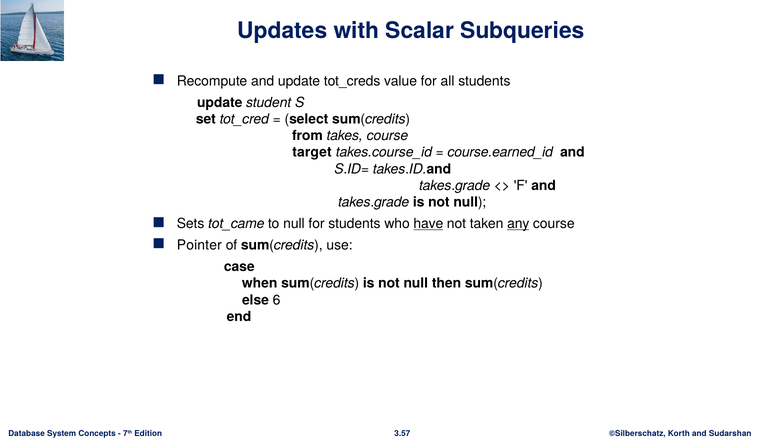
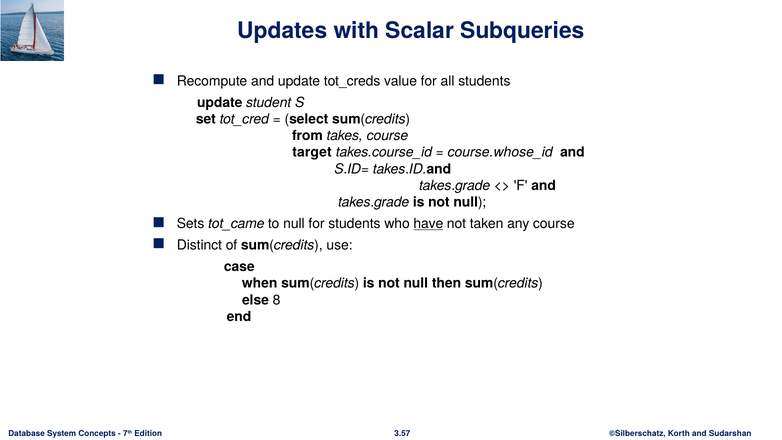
course.earned_id: course.earned_id -> course.whose_id (500, 152)
any underline: present -> none (518, 224)
Pointer: Pointer -> Distinct (199, 245)
6: 6 -> 8 (277, 300)
